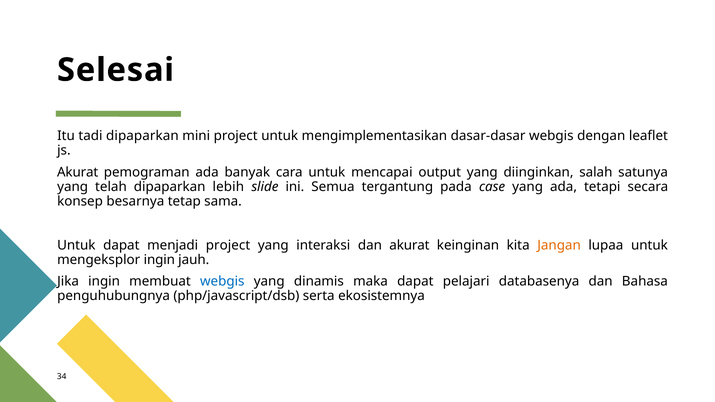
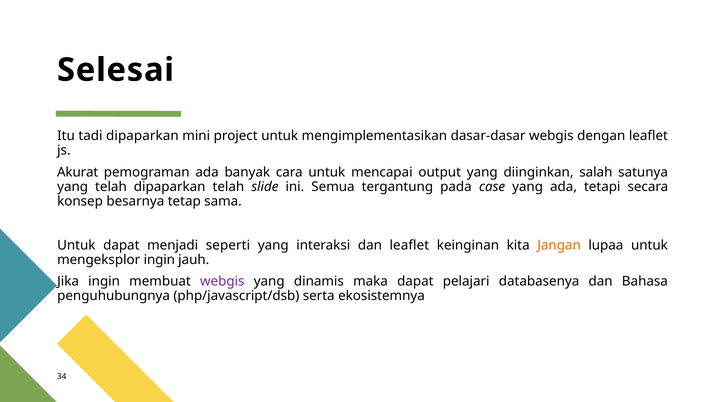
dipaparkan lebih: lebih -> telah (228, 187)
menjadi project: project -> seperti (228, 245)
dan akurat: akurat -> leaflet (409, 245)
webgis colour: blue -> purple (222, 282)
